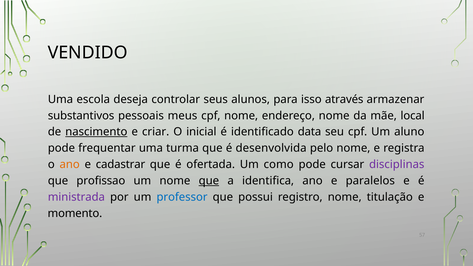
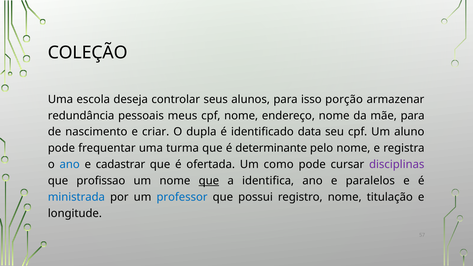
VENDIDO: VENDIDO -> COLEÇÃO (88, 53)
através: através -> porção (344, 99)
substantivos: substantivos -> redundância (81, 116)
mãe local: local -> para (413, 116)
nascimento underline: present -> none (96, 132)
inicial: inicial -> dupla (201, 132)
desenvolvida: desenvolvida -> determinante (271, 148)
ano colour: orange -> blue (70, 165)
ministrada colour: purple -> blue (76, 197)
momento: momento -> longitude (75, 213)
